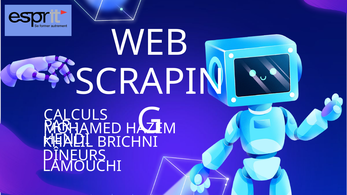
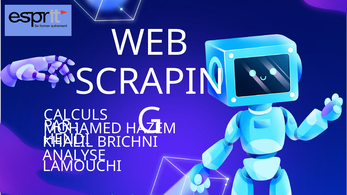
DÎNEURS: DÎNEURS -> ANALYSE (74, 156)
